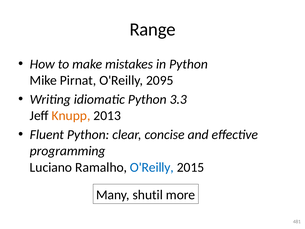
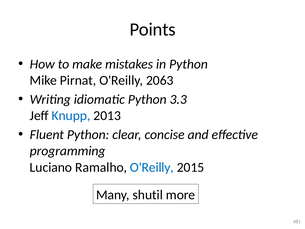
Range: Range -> Points (153, 30)
2095: 2095 -> 2063 (160, 80)
Knupp colour: orange -> blue (71, 116)
